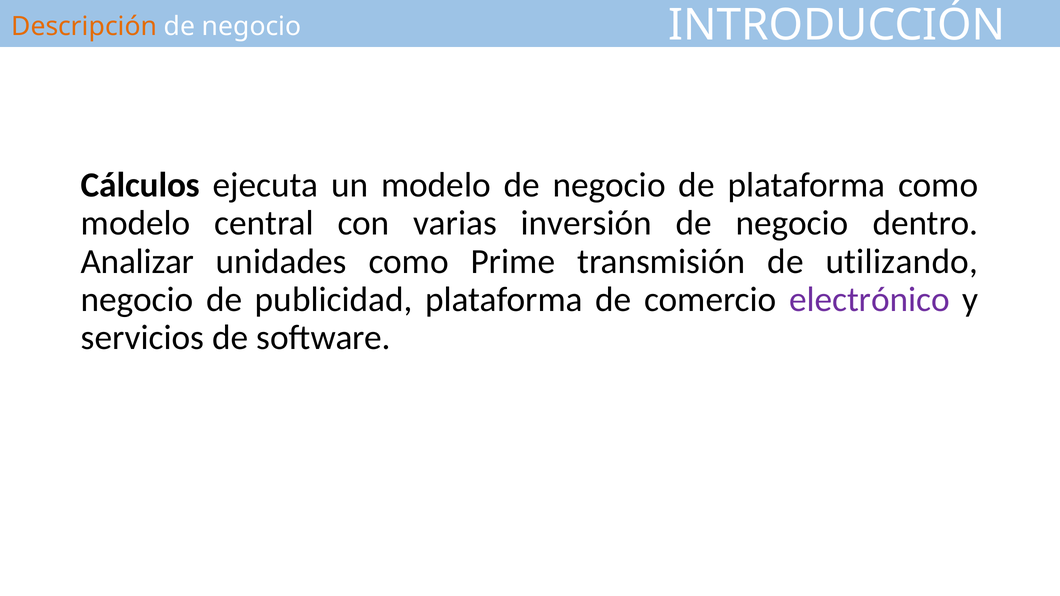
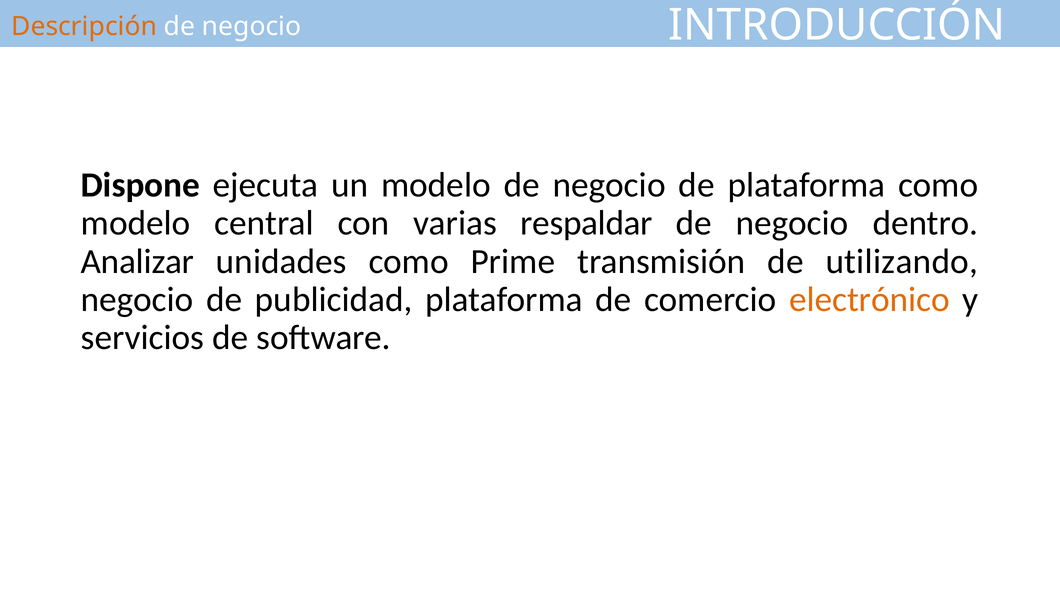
Cálculos: Cálculos -> Dispone (140, 185)
inversión: inversión -> respaldar (586, 223)
electrónico colour: purple -> orange (869, 300)
